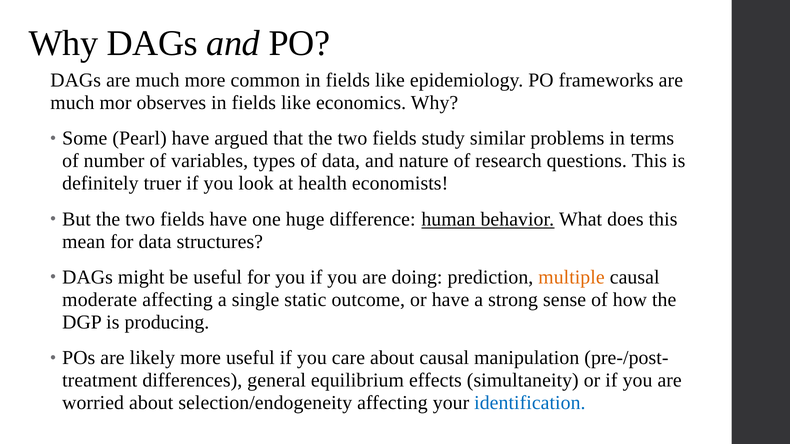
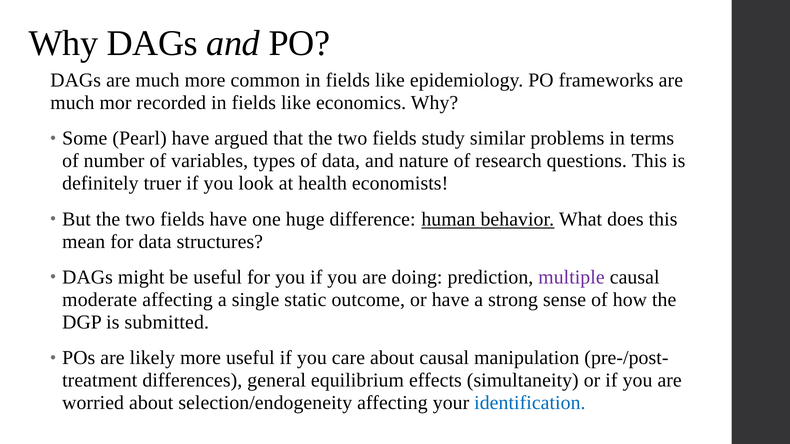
observes: observes -> recorded (171, 103)
multiple colour: orange -> purple (571, 277)
producing: producing -> submitted (167, 323)
